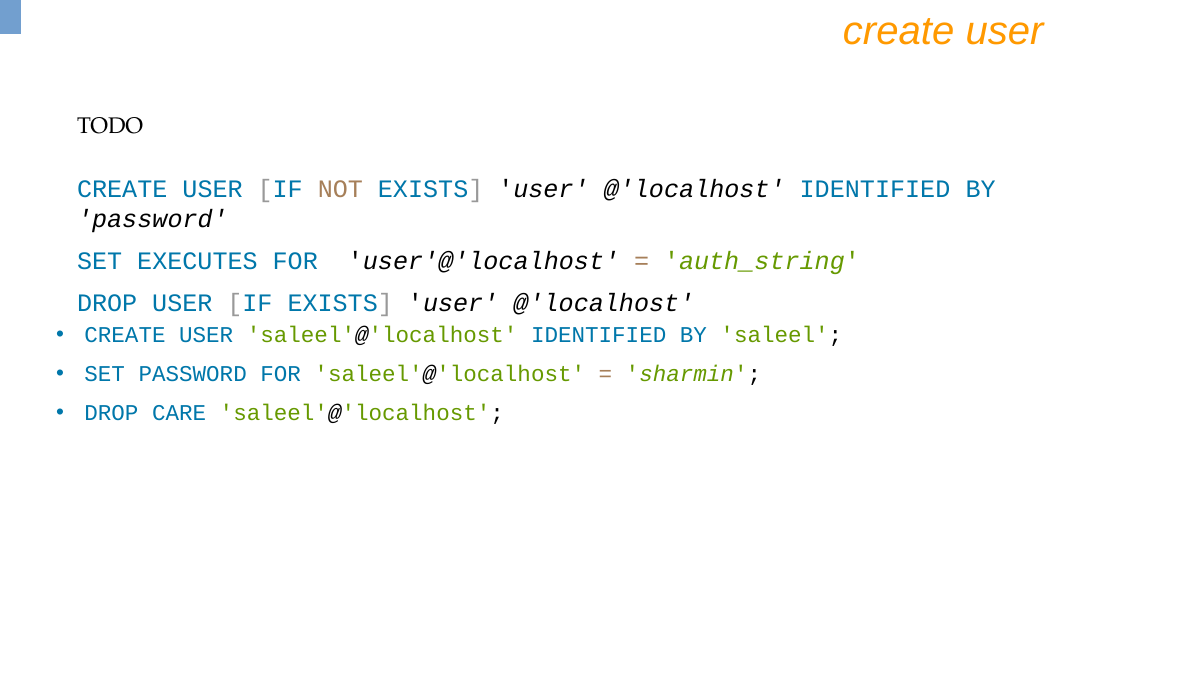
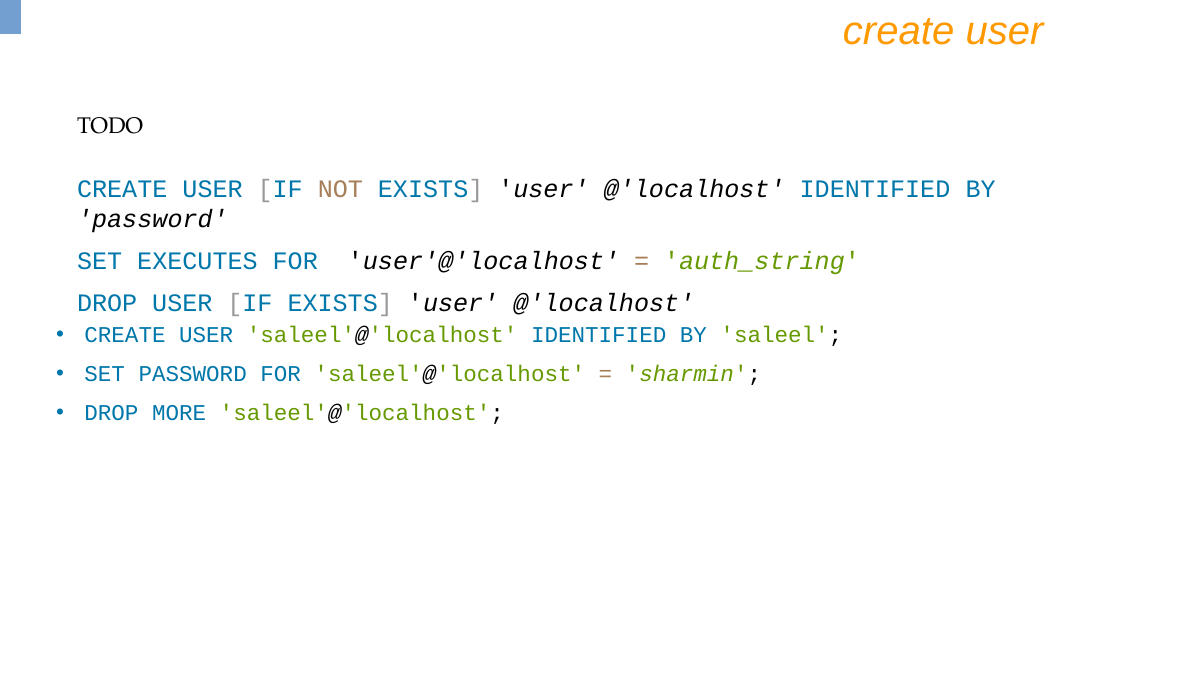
CARE: CARE -> MORE (179, 413)
